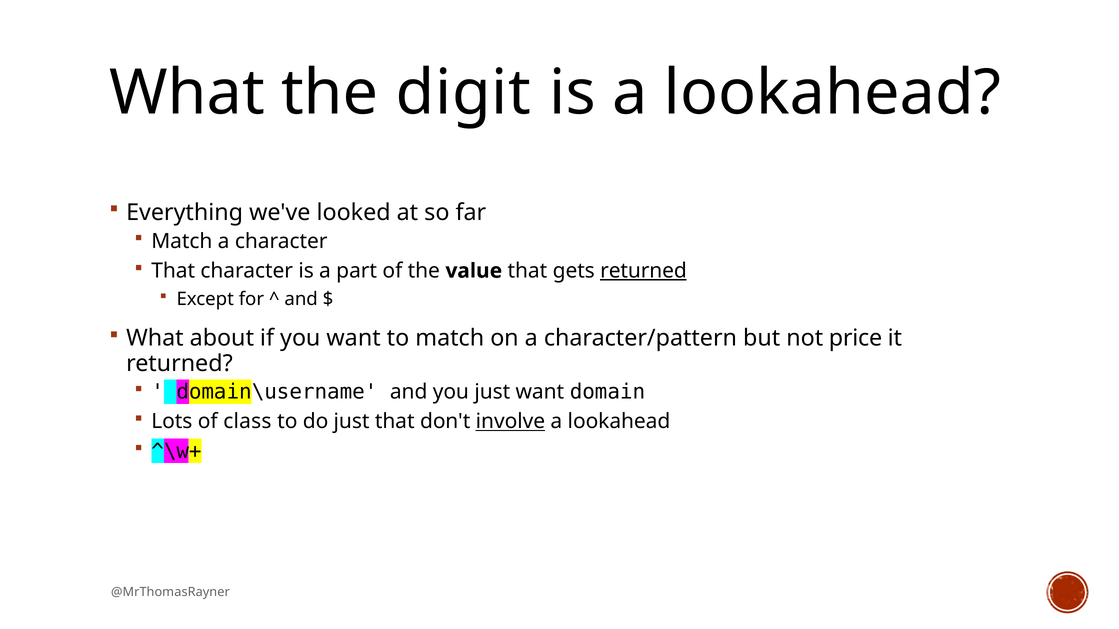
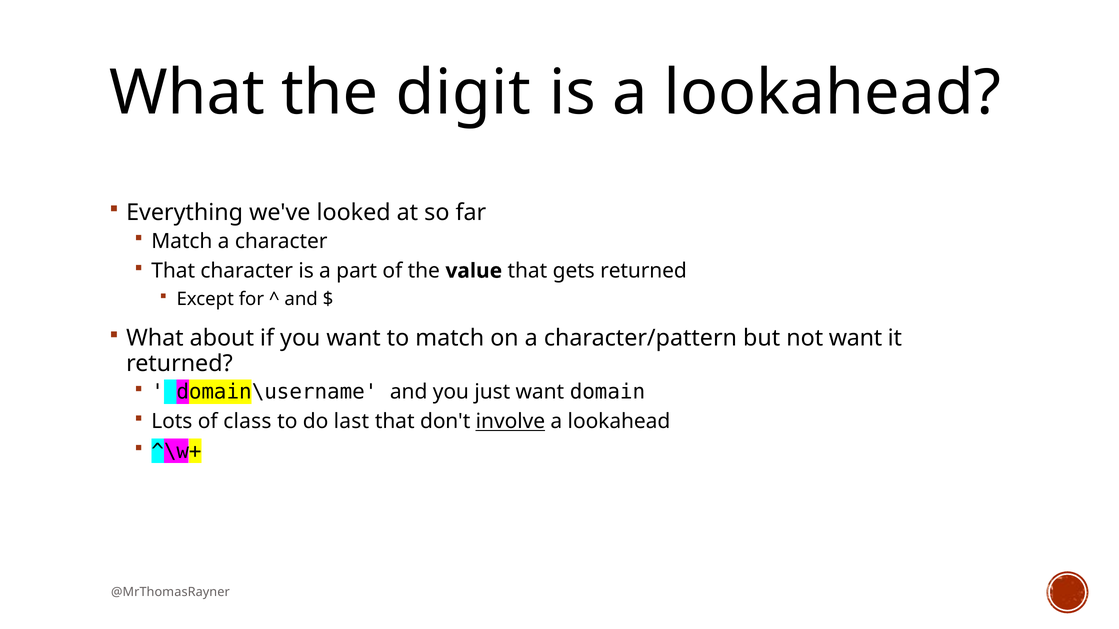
returned underline: present -> none (644, 271)
not price: price -> want (856, 338)
do just: just -> last (351, 422)
